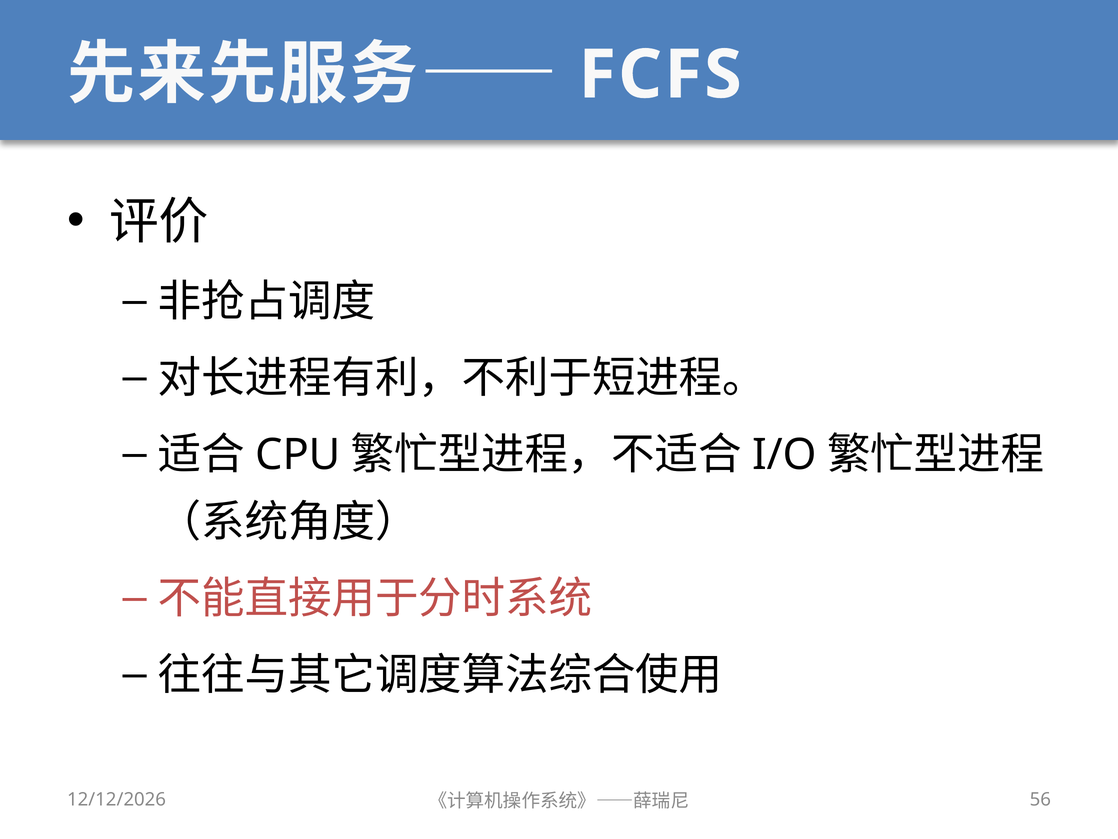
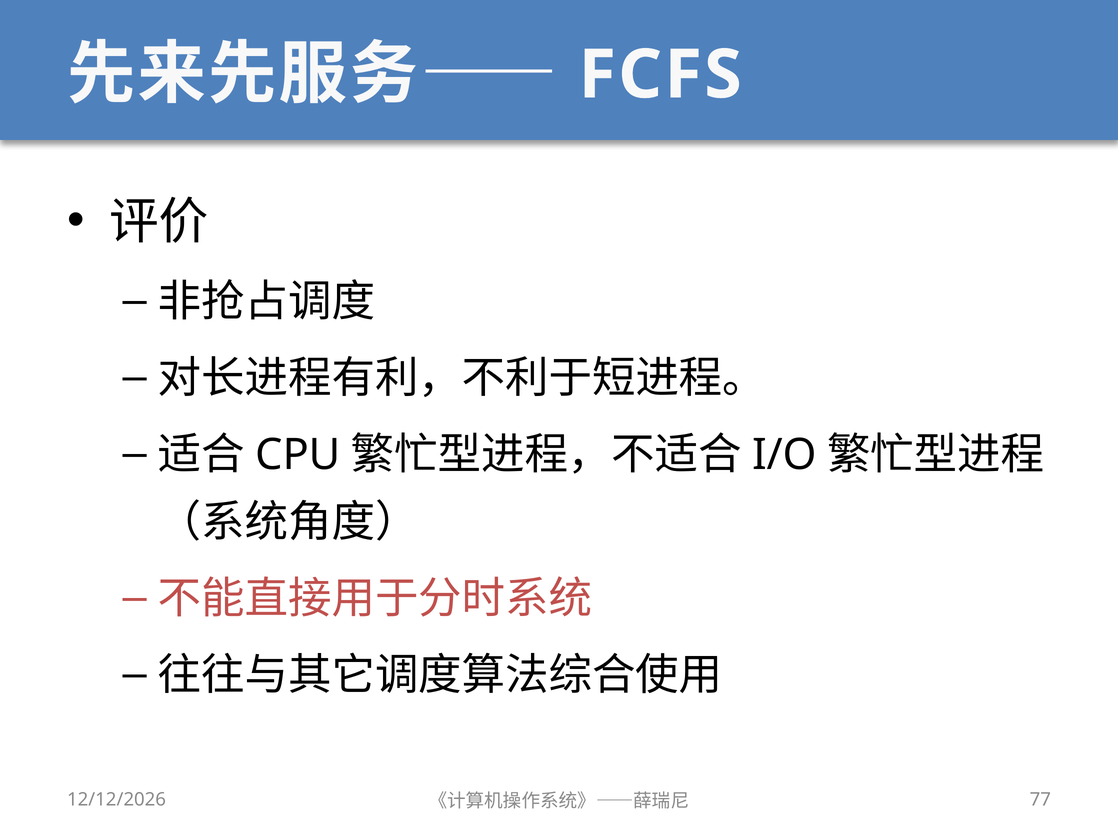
56: 56 -> 77 (1040, 799)
